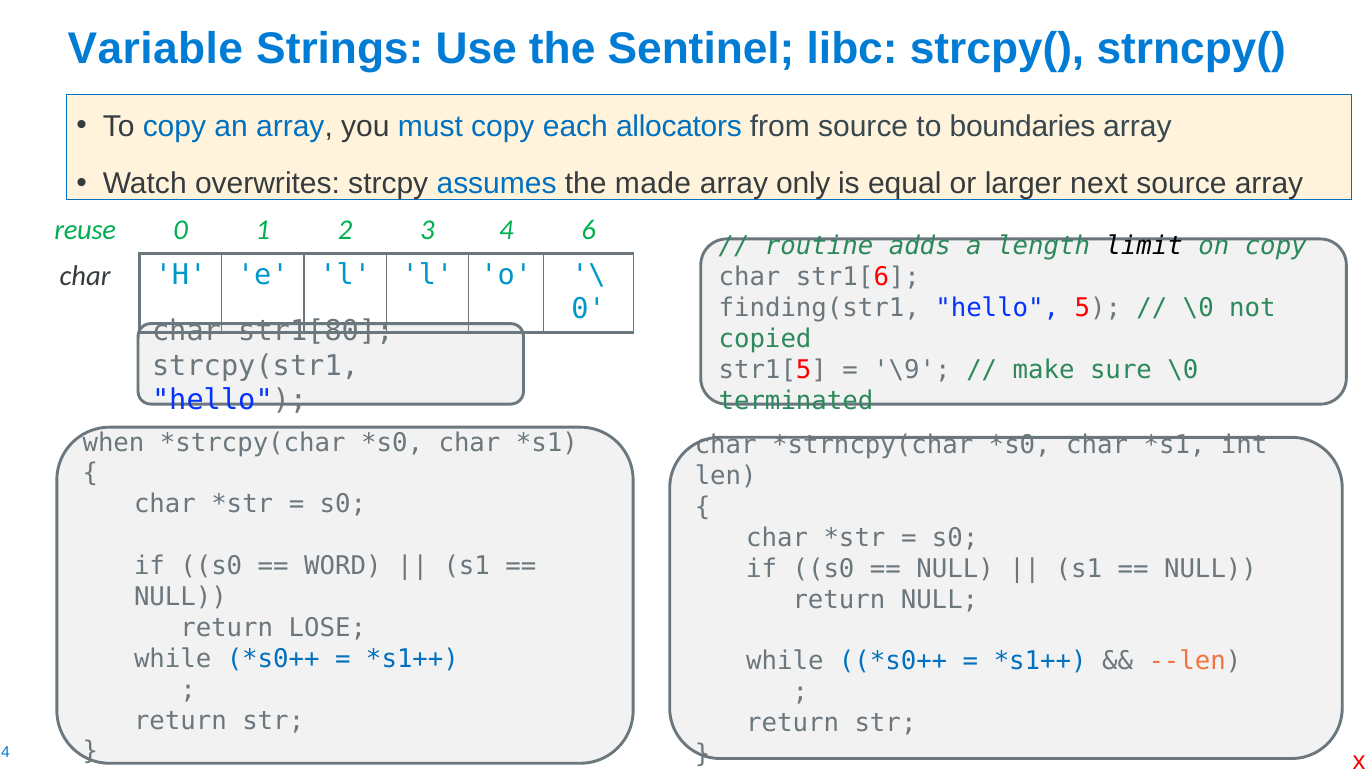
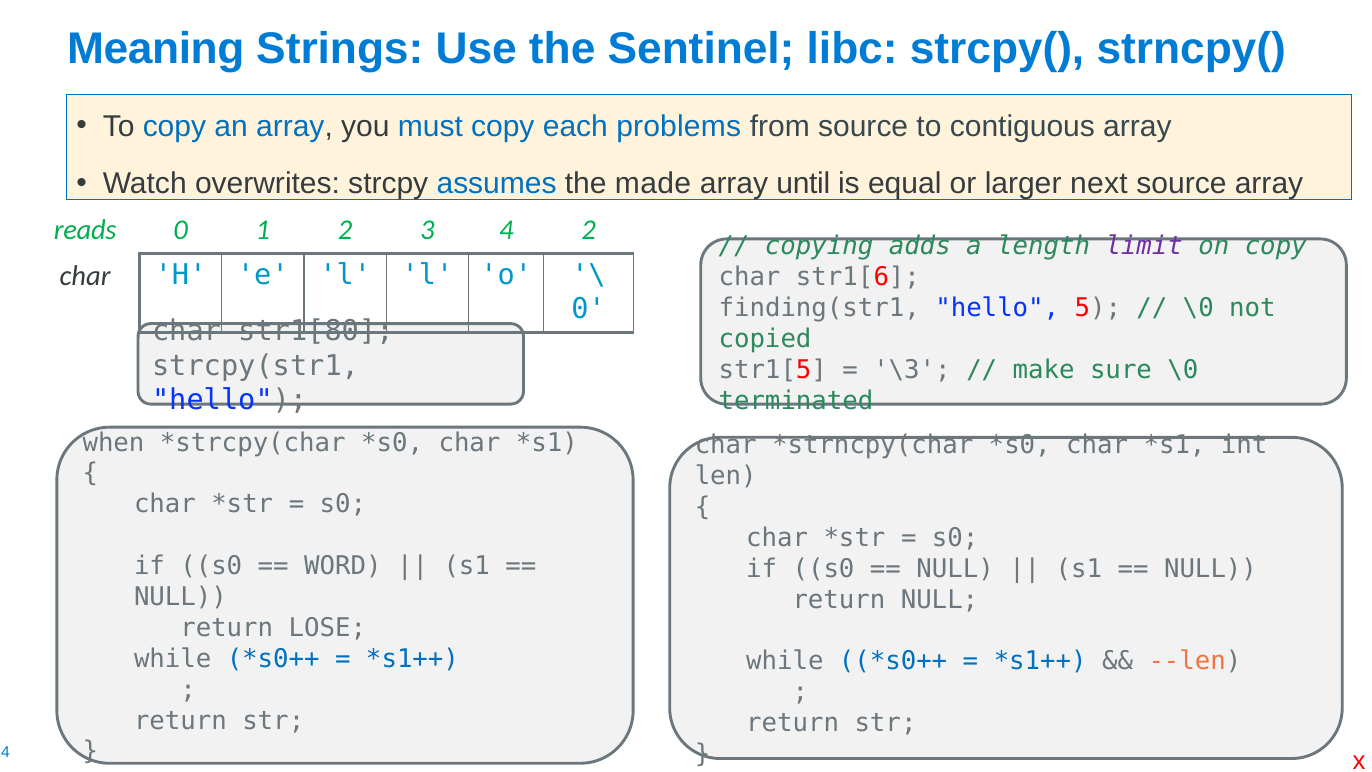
Variable: Variable -> Meaning (156, 49)
allocators: allocators -> problems (679, 126)
boundaries: boundaries -> contiguous (1022, 126)
only: only -> until (803, 184)
reuse: reuse -> reads (85, 230)
4 6: 6 -> 2 (589, 230)
routine: routine -> copying (819, 246)
limit colour: black -> purple (1144, 246)
\9: \9 -> \3 (912, 370)
